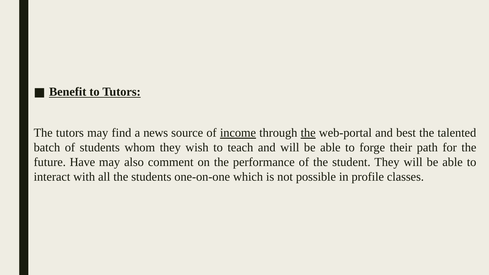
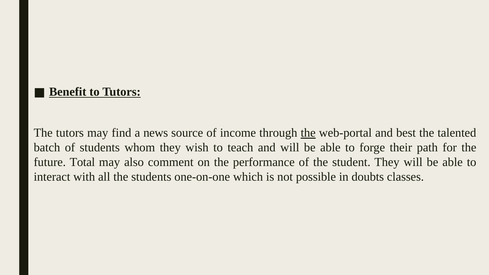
income underline: present -> none (238, 133)
Have: Have -> Total (82, 162)
profile: profile -> doubts (368, 177)
